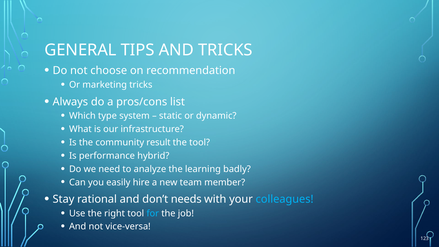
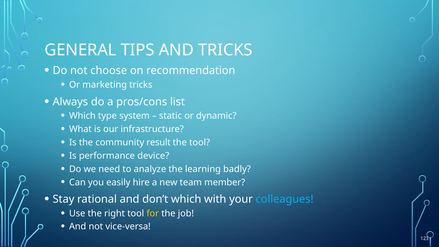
hybrid: hybrid -> device (153, 156)
don’t needs: needs -> which (186, 199)
for colour: light blue -> yellow (153, 213)
